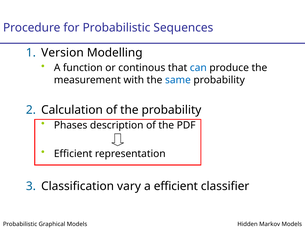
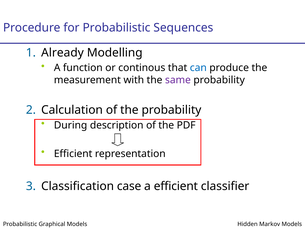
Version: Version -> Already (62, 53)
same colour: blue -> purple (178, 80)
Phases: Phases -> During (71, 125)
vary: vary -> case (129, 186)
